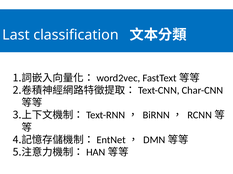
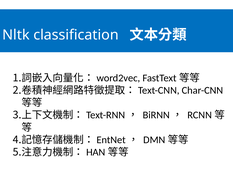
Last: Last -> Nltk (16, 35)
